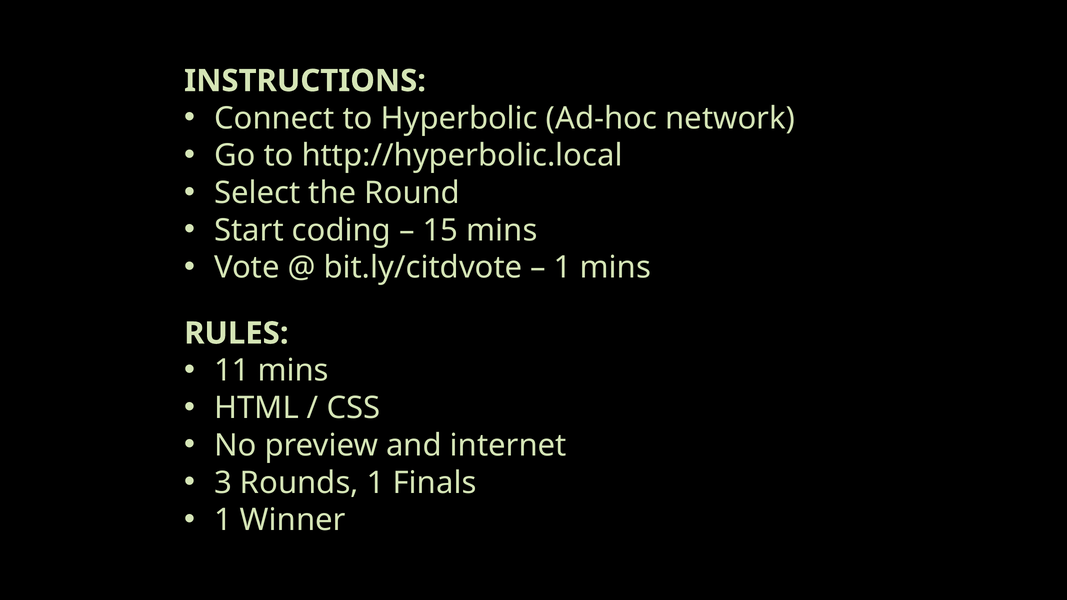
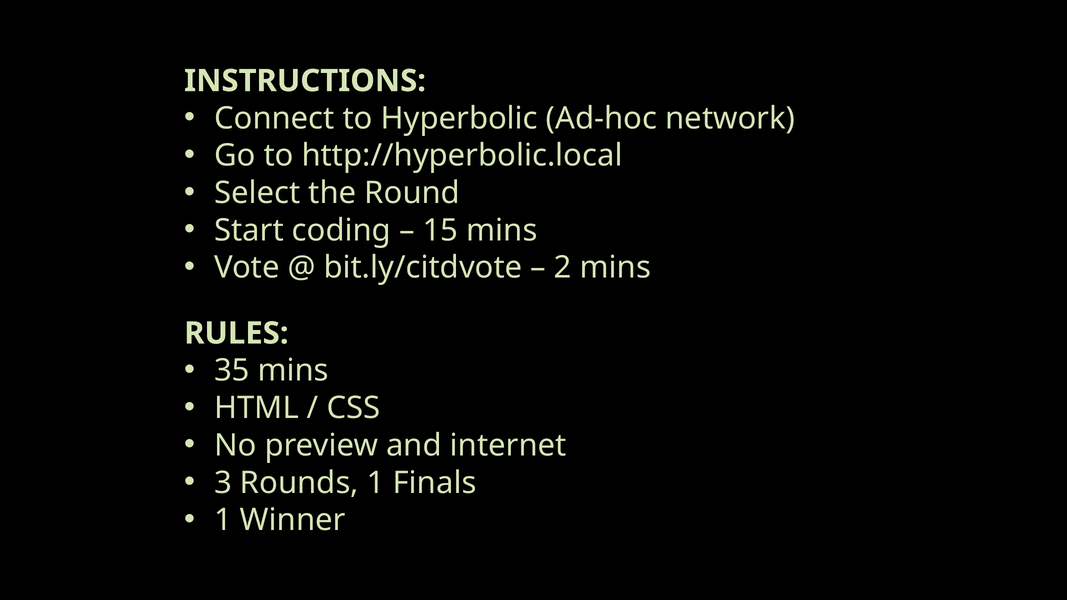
1: 1 -> 2 (563, 268)
11: 11 -> 35 (232, 371)
